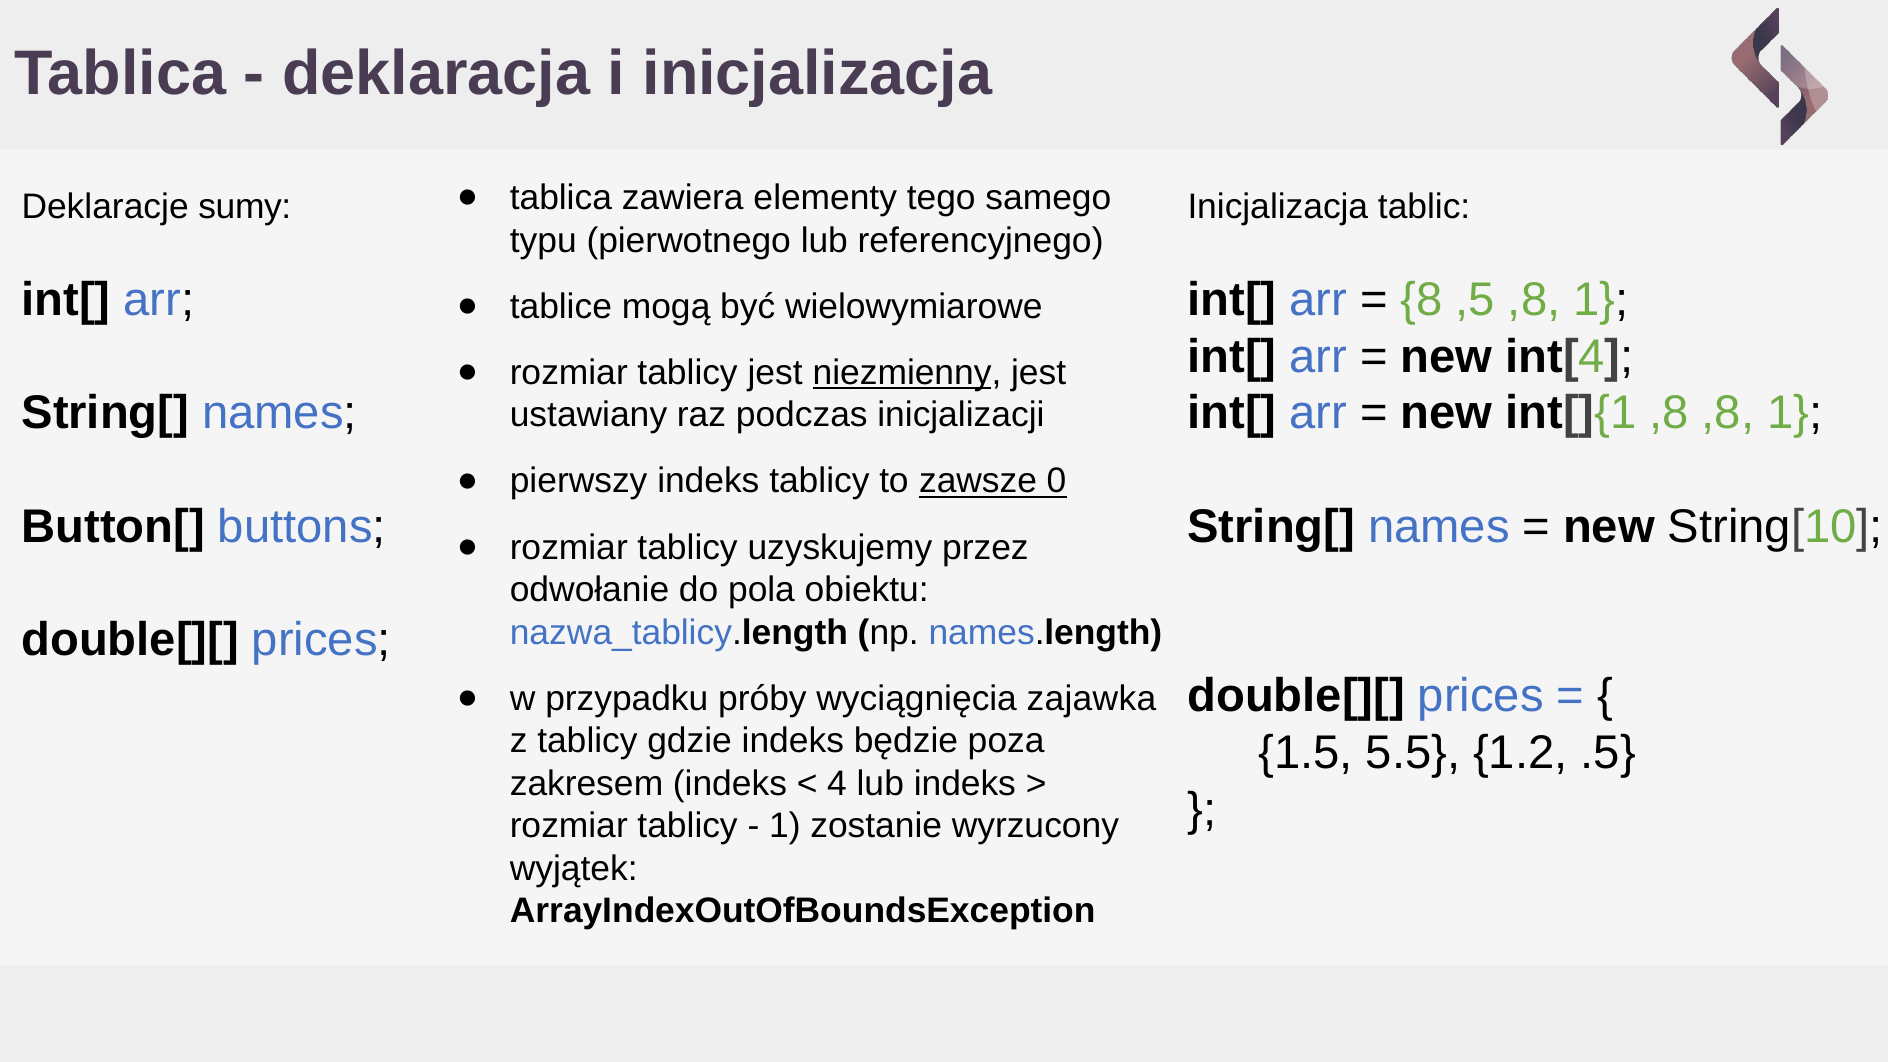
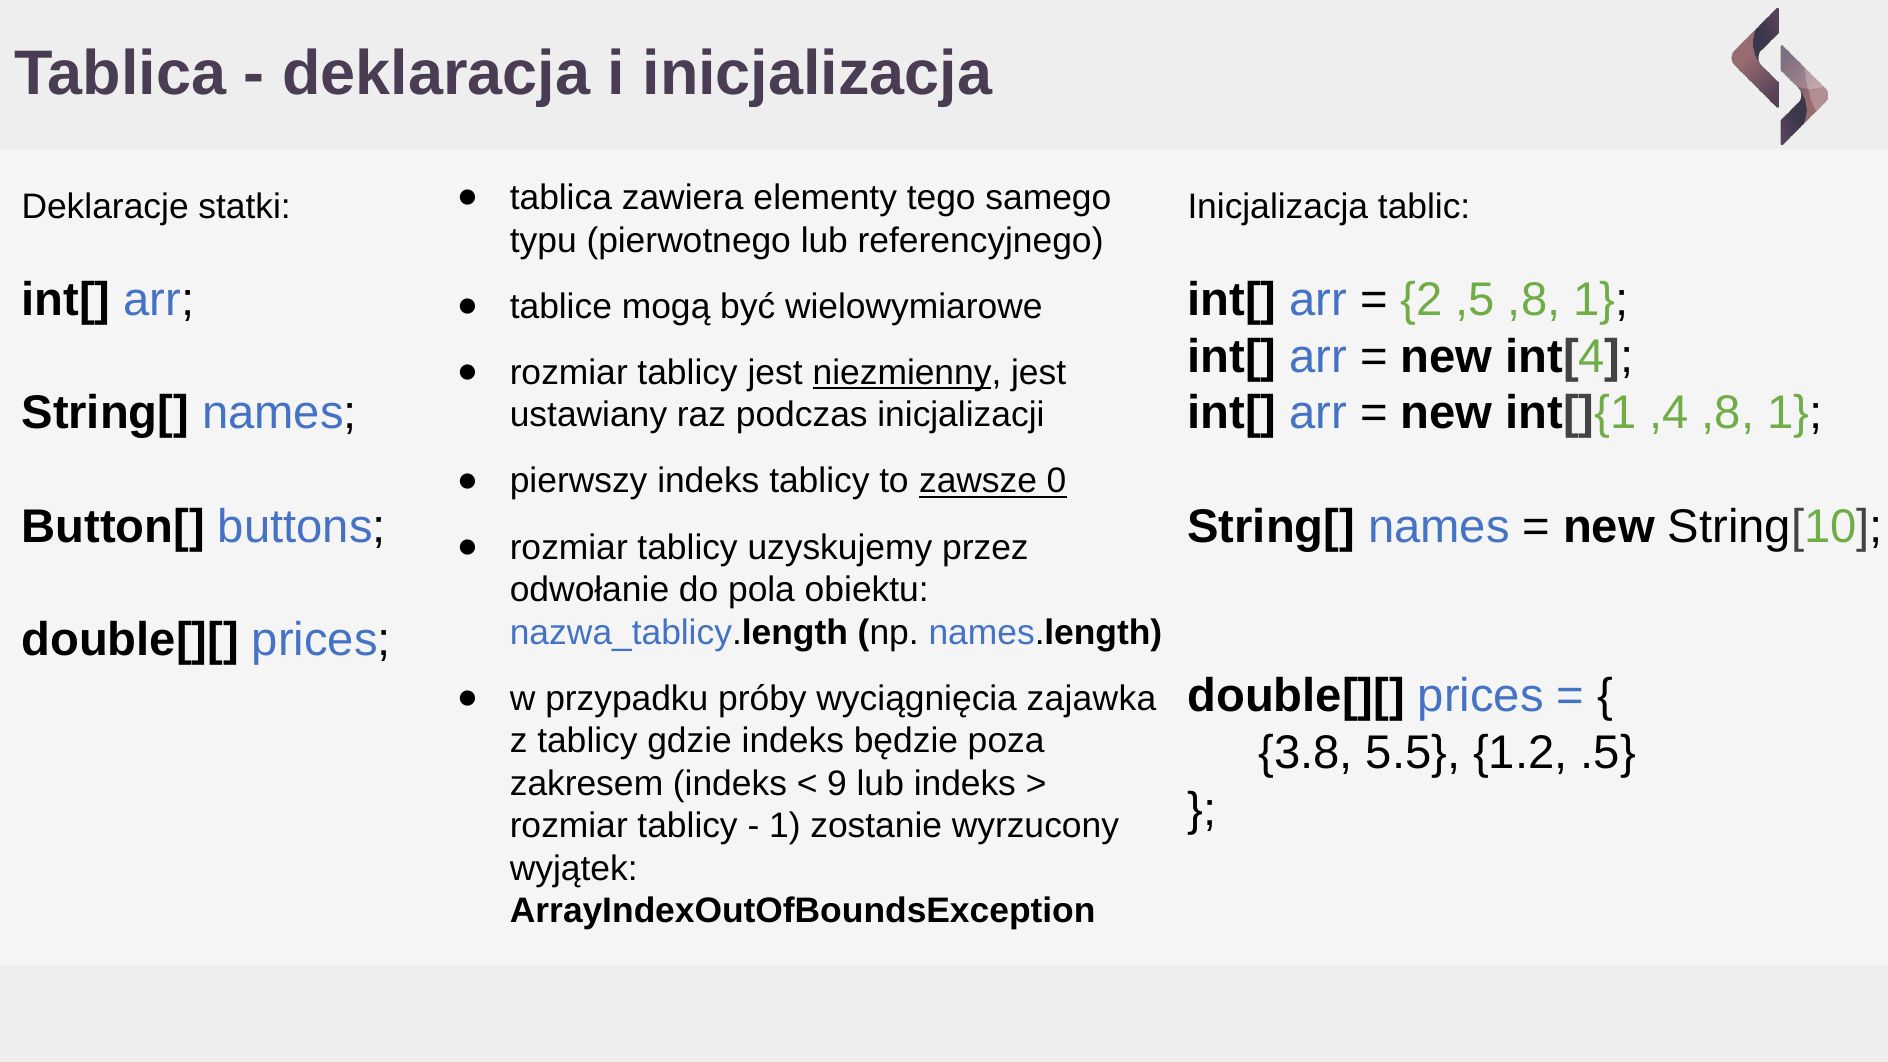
sumy: sumy -> statki (245, 207)
8: 8 -> 2 (1422, 300)
int[]{1 ,8: ,8 -> ,4 (1669, 413)
1.5: 1.5 -> 3.8 (1305, 753)
4: 4 -> 9 (837, 783)
